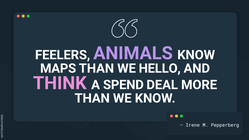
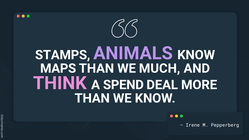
FEELERS: FEELERS -> STAMPS (63, 55)
HELLO: HELLO -> MUCH (160, 68)
